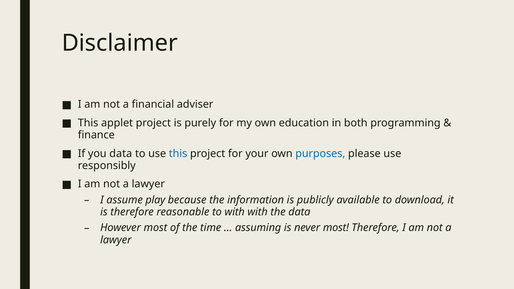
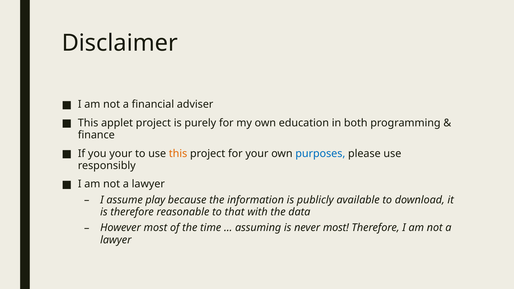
you data: data -> your (121, 154)
this colour: blue -> orange (178, 154)
to with: with -> that (235, 212)
